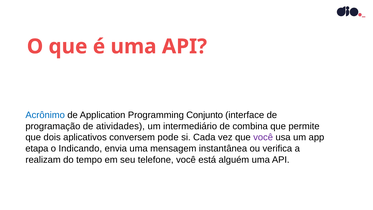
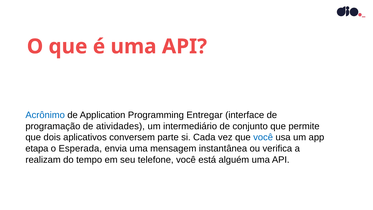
Conjunto: Conjunto -> Entregar (205, 115)
combina: combina -> conjunto (250, 126)
pode: pode -> parte (168, 137)
você colour: purple -> blue (263, 137)
Indicando: Indicando -> Esperada (80, 148)
